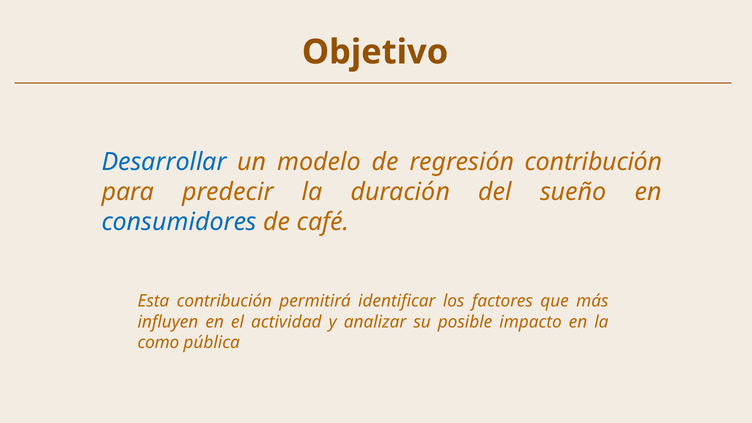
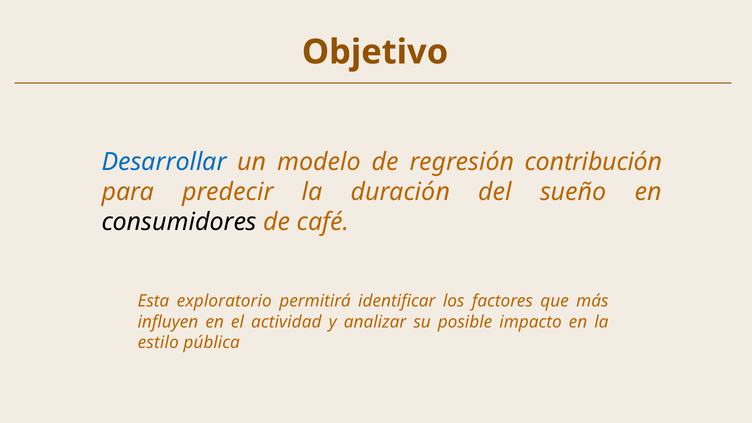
consumidores colour: blue -> black (179, 222)
Esta contribución: contribución -> exploratorio (224, 301)
como: como -> estilo (158, 343)
